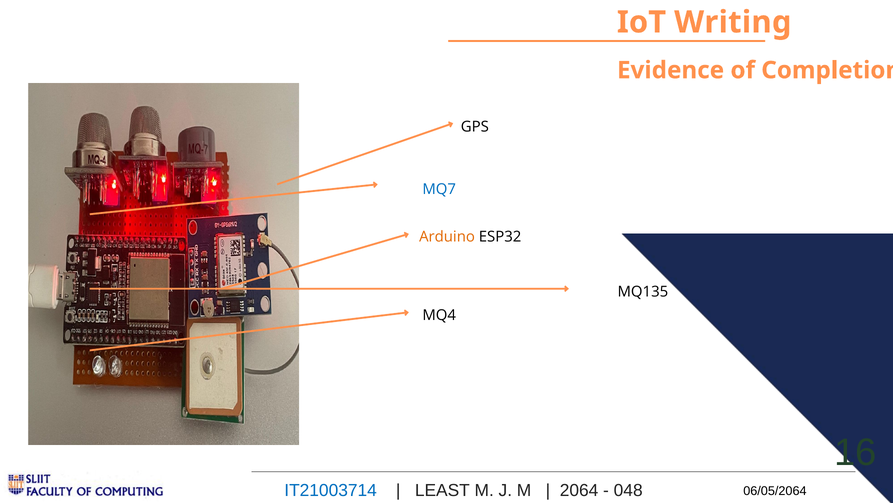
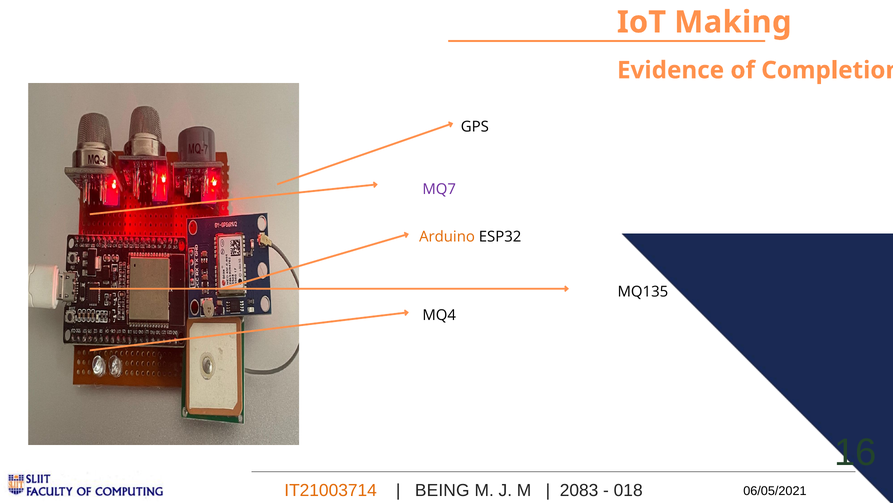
Writing: Writing -> Making (733, 22)
MQ7 colour: blue -> purple (439, 189)
IT21003714 colour: blue -> orange (331, 490)
LEAST: LEAST -> BEING (442, 490)
2064: 2064 -> 2083 (579, 490)
048: 048 -> 018 (628, 490)
06/05/2064: 06/05/2064 -> 06/05/2021 (775, 490)
